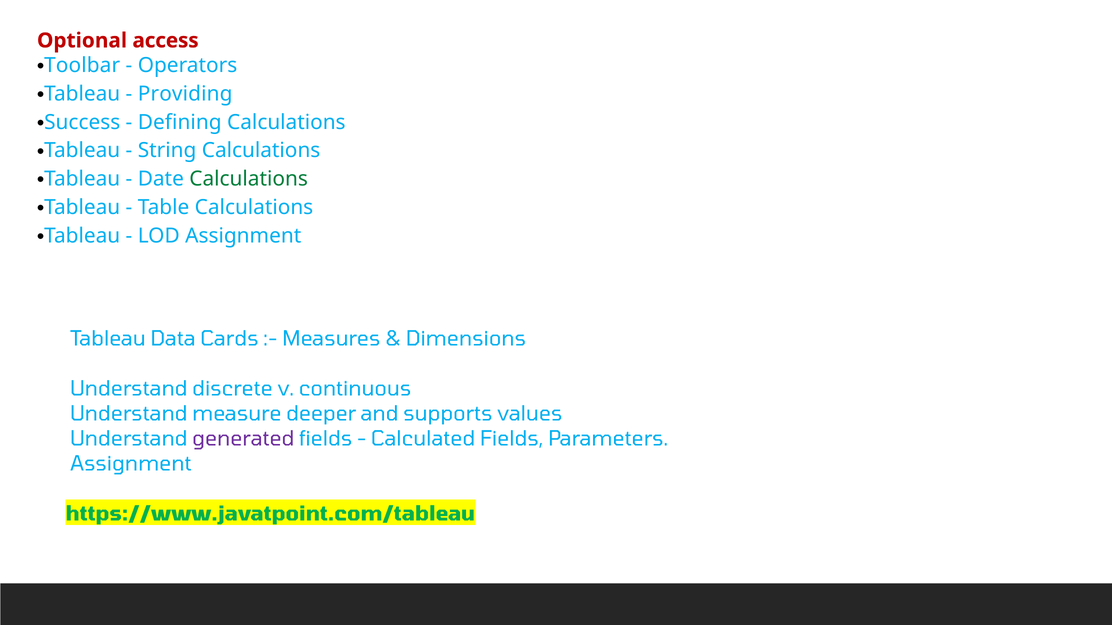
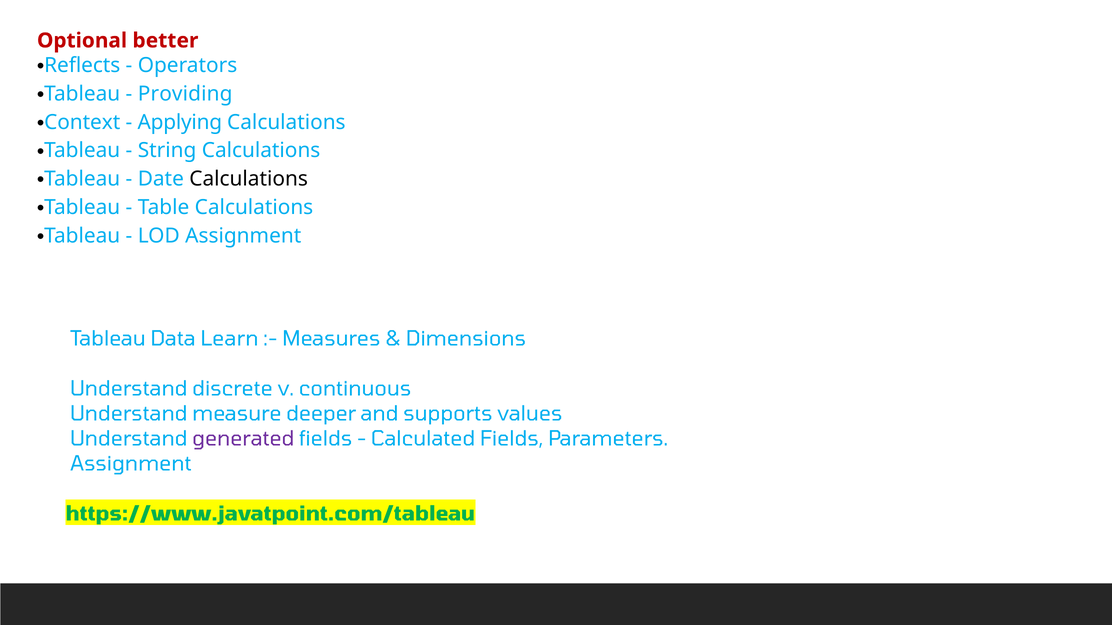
access: access -> better (165, 41)
Toolbar: Toolbar -> Reflects (82, 66)
Success: Success -> Context (82, 122)
Defining: Defining -> Applying (180, 122)
Calculations colour: green -> black (249, 179)
Cards: Cards -> Learn (229, 339)
